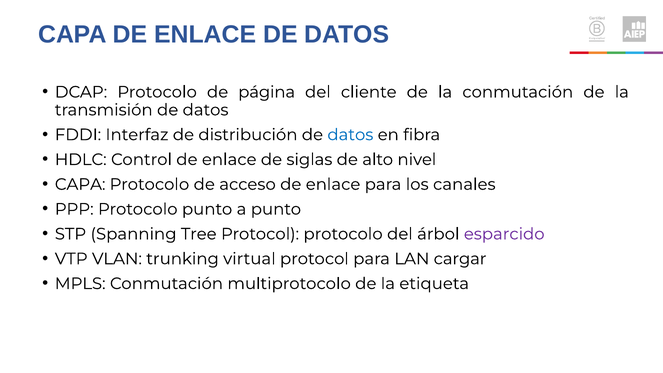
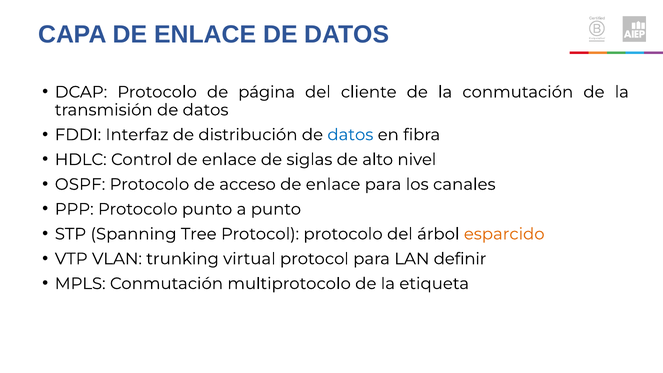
CAPA: CAPA -> OSPF (80, 184)
esparcido colour: purple -> orange (504, 234)
cargar: cargar -> definir (460, 259)
